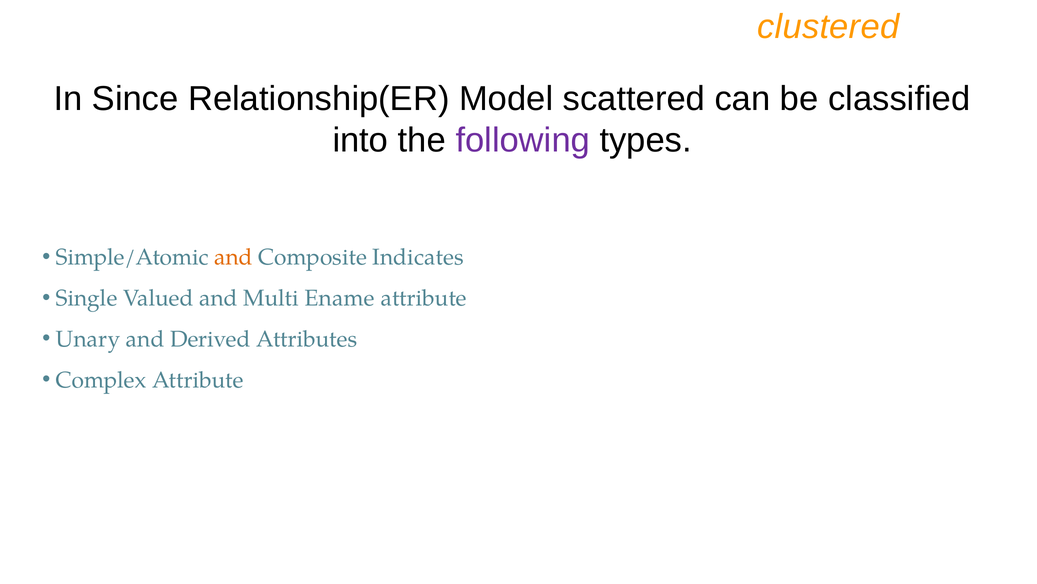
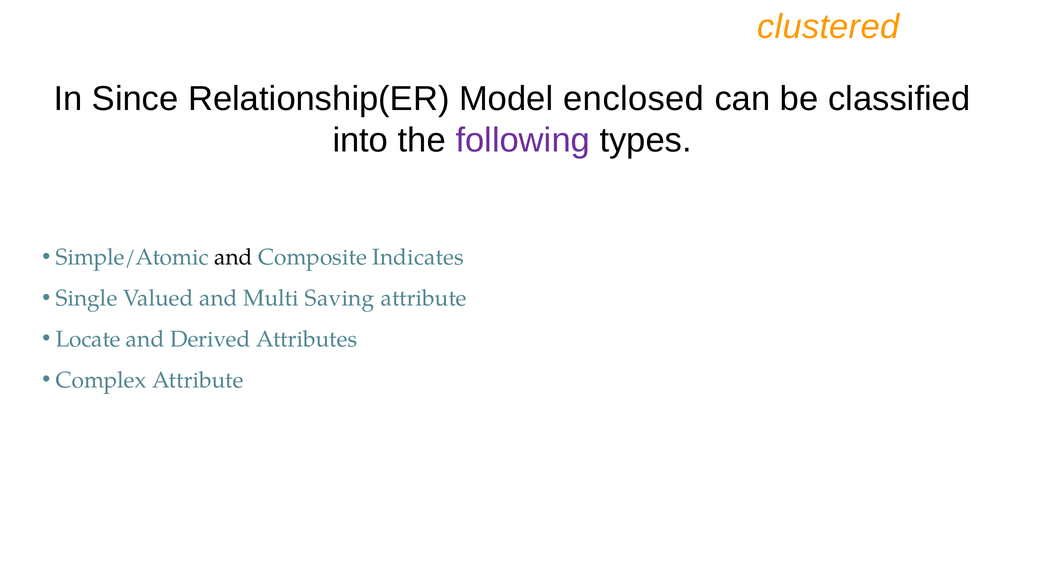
scattered: scattered -> enclosed (634, 99)
and colour: orange -> black (234, 257)
Ename: Ename -> Saving (340, 298)
Unary: Unary -> Locate (88, 339)
